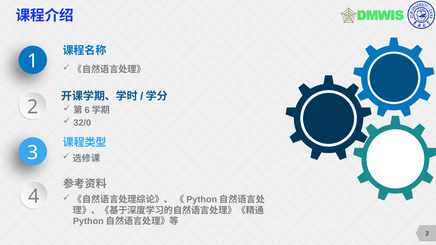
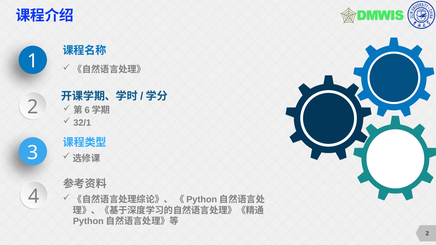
32/0: 32/0 -> 32/1 (82, 123)
